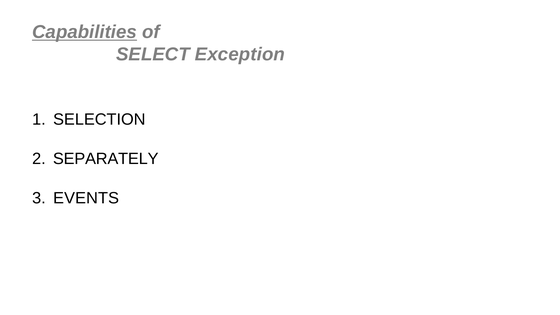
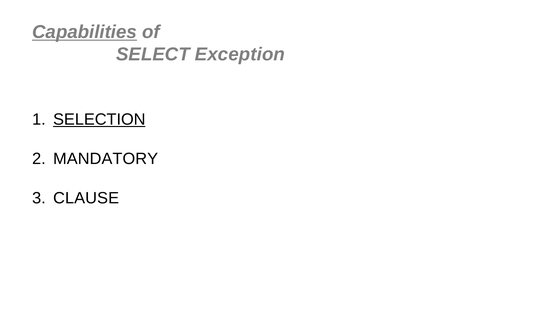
SELECTION underline: none -> present (99, 120)
SEPARATELY: SEPARATELY -> MANDATORY (106, 159)
EVENTS: EVENTS -> CLAUSE (86, 198)
